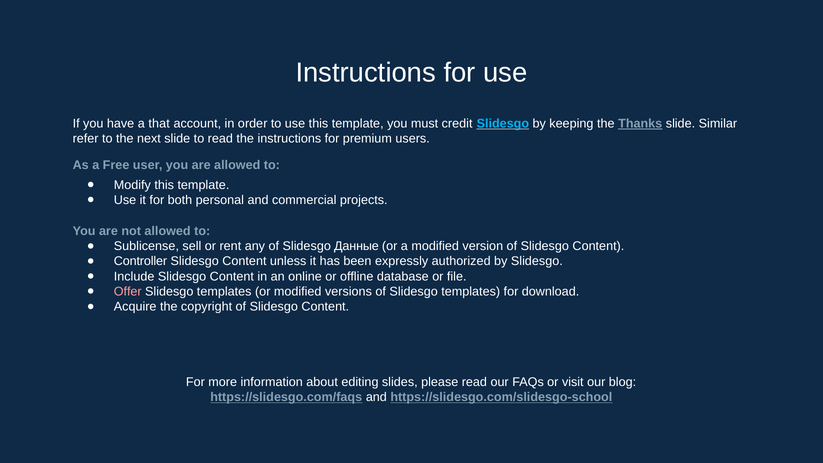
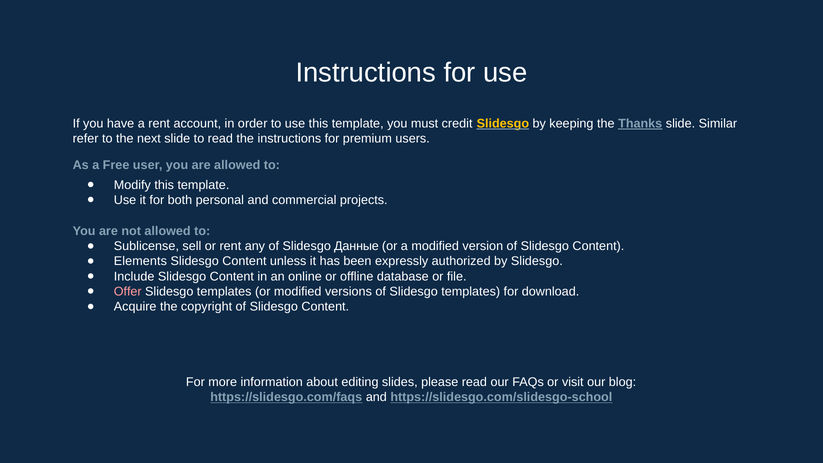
a that: that -> rent (159, 124)
Slidesgo colour: light blue -> yellow (503, 124)
Controller: Controller -> Elements (140, 261)
